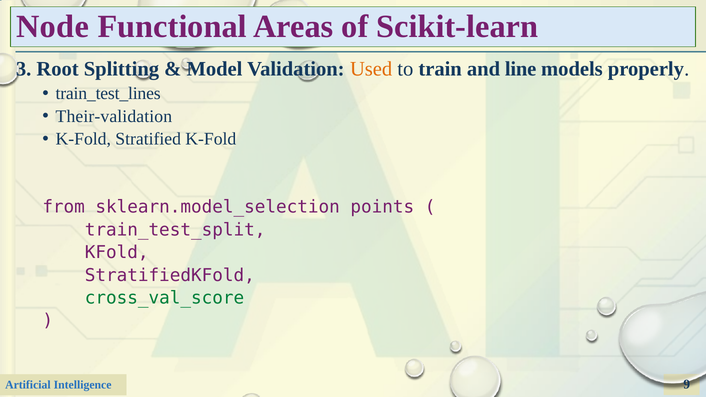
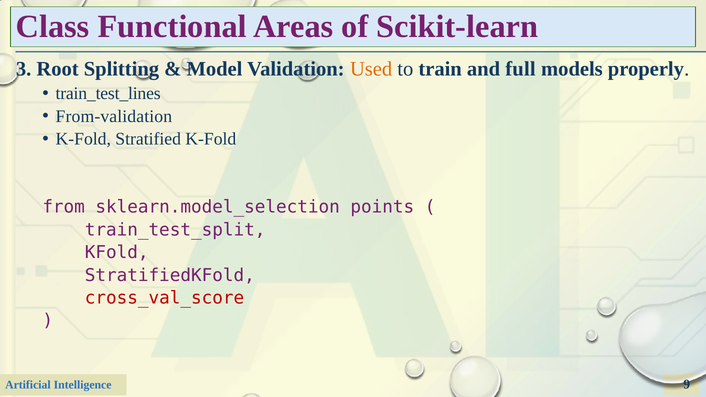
Node: Node -> Class (53, 27)
line: line -> full (520, 69)
Their-validation: Their-validation -> From-validation (114, 116)
cross_val_score colour: green -> red (164, 298)
